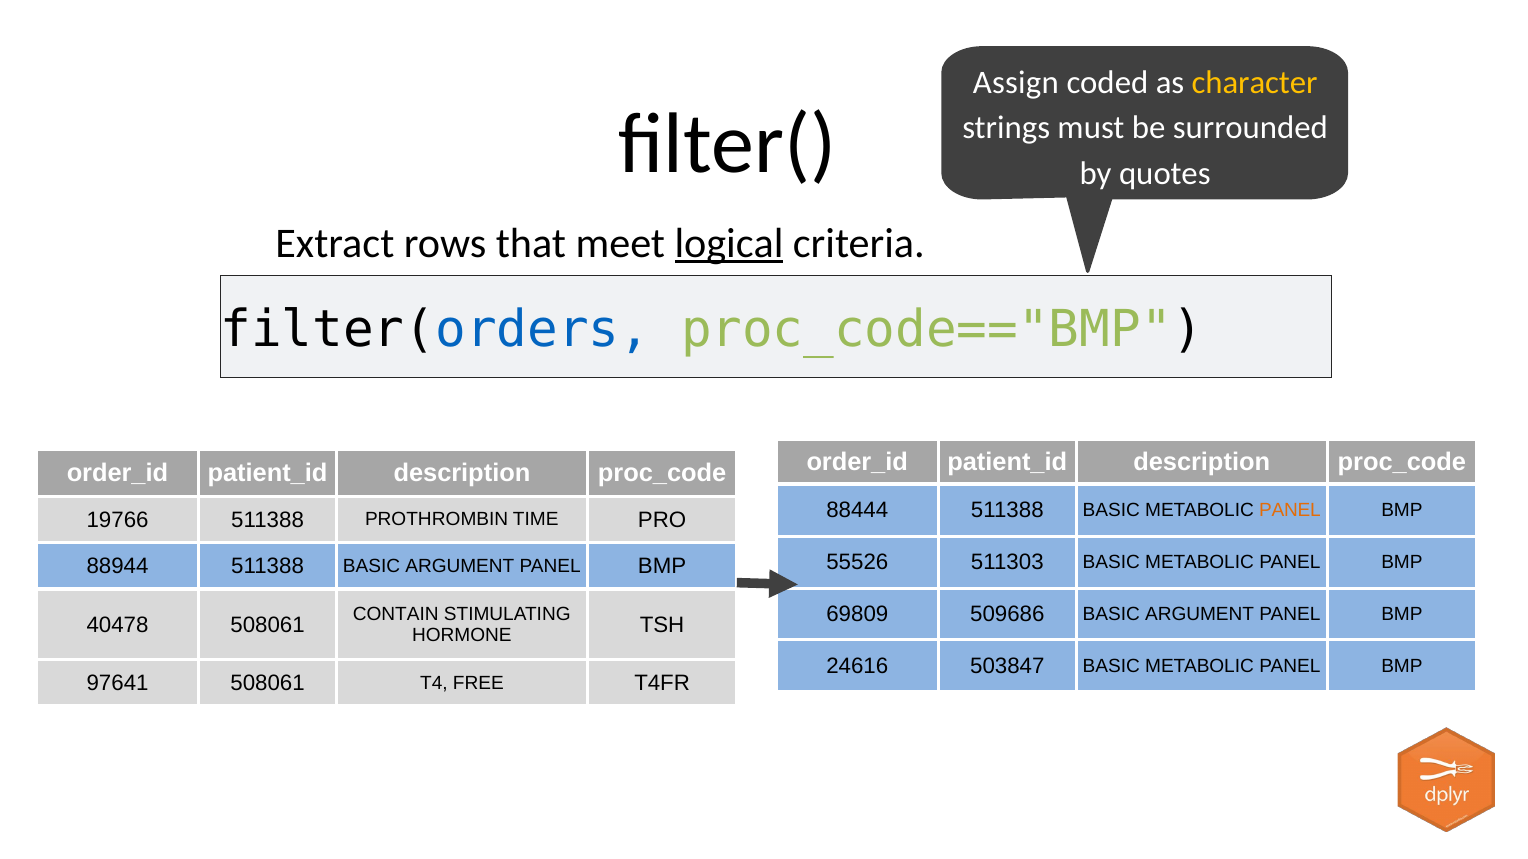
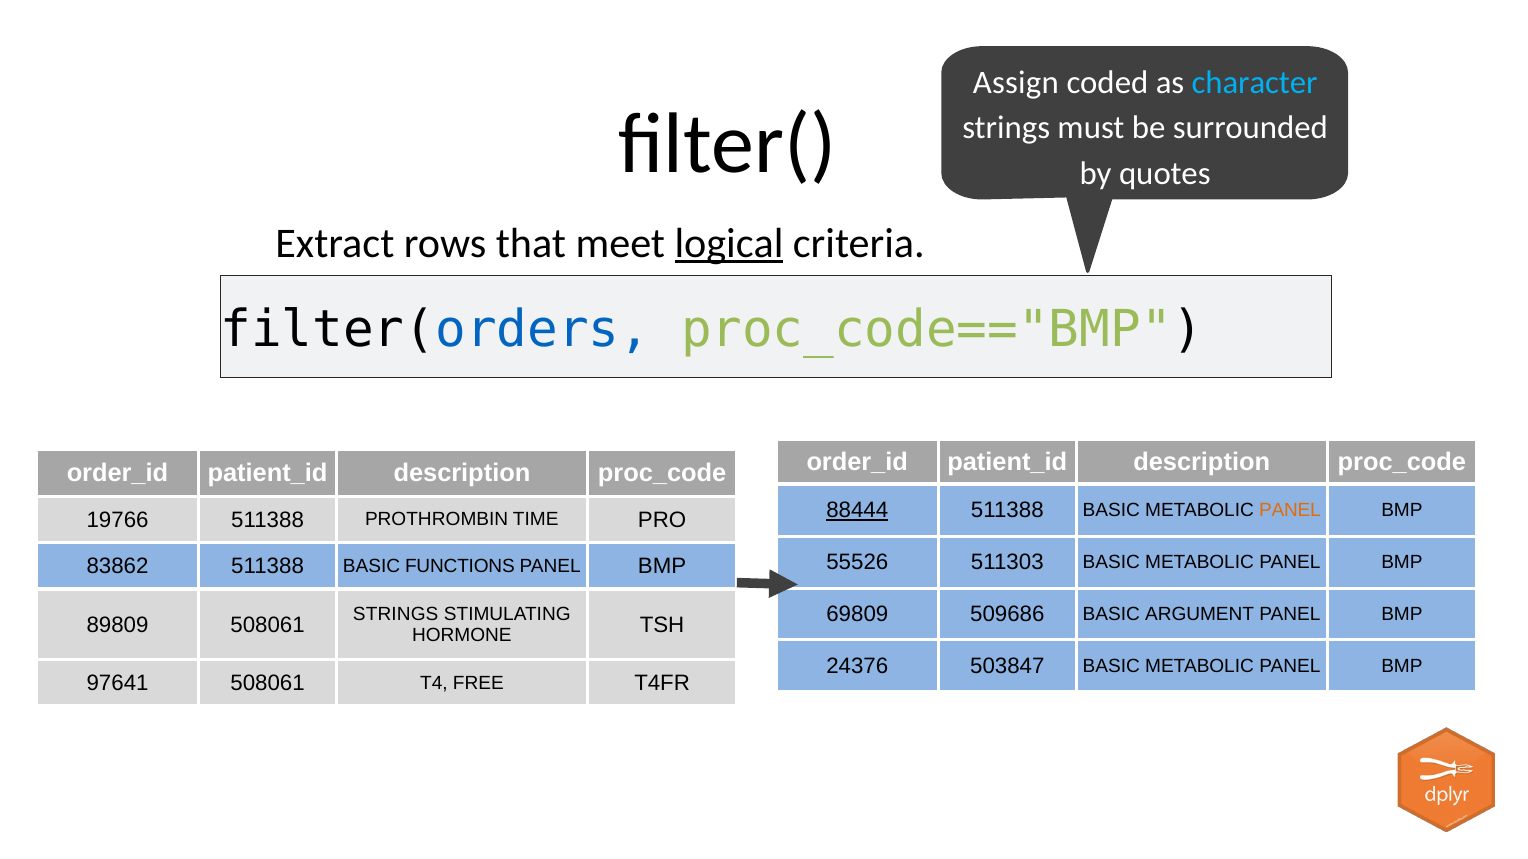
character colour: yellow -> light blue (1255, 82)
88444 underline: none -> present (857, 511)
88944: 88944 -> 83862 (118, 566)
511388 BASIC ARGUMENT: ARGUMENT -> FUNCTIONS (460, 566)
40478: 40478 -> 89809 (118, 625)
508061 CONTAIN: CONTAIN -> STRINGS (396, 614)
24616: 24616 -> 24376 (857, 667)
